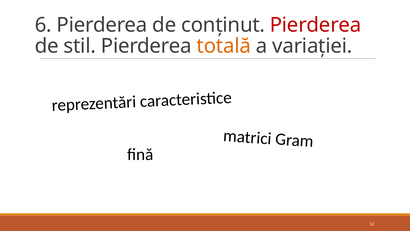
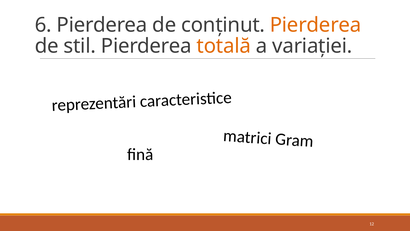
Pierderea colour: red -> orange (316, 25)
